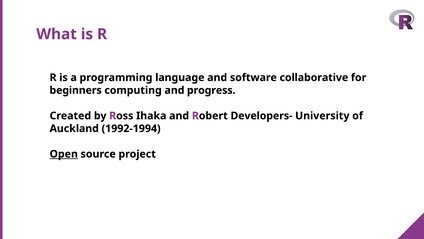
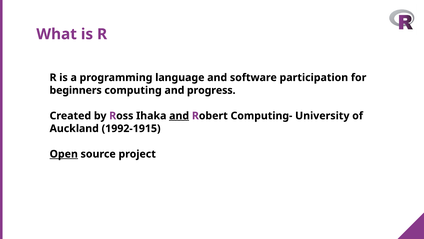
collaborative: collaborative -> participation (314, 77)
and underline: none -> present (179, 116)
Developers-: Developers- -> Computing- (261, 116)
1992-1994: 1992-1994 -> 1992-1915 (131, 128)
